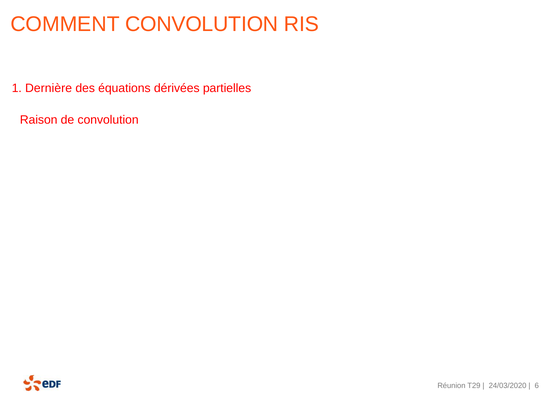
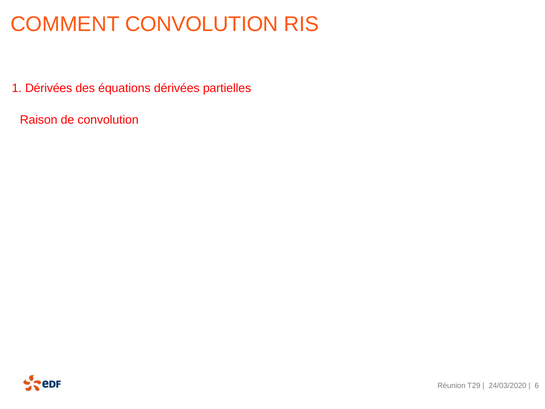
1 Dernière: Dernière -> Dérivées (49, 88)
